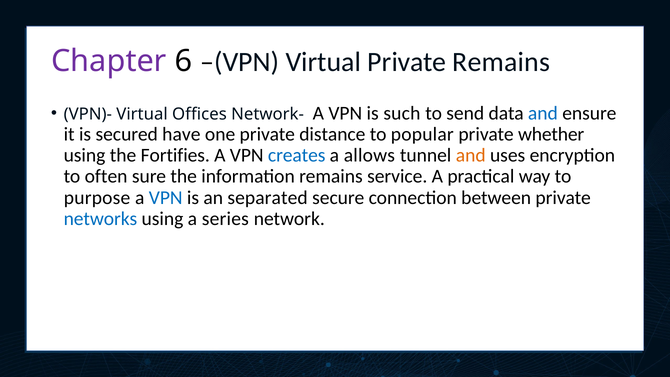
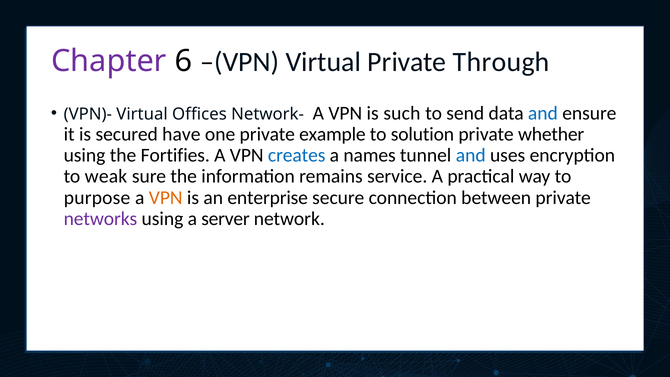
Private Remains: Remains -> Through (501, 62)
distance: distance -> example (332, 134)
popular: popular -> solution (422, 134)
allows: allows -> names (370, 155)
and colour: orange -> blue (471, 155)
often: often -> weak (106, 176)
VPN colour: blue -> orange (166, 198)
separated: separated -> enterprise (268, 198)
networks colour: blue -> purple (100, 219)
series: series -> server (226, 219)
